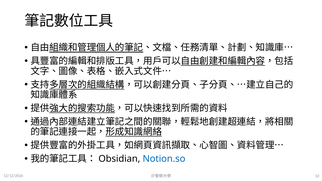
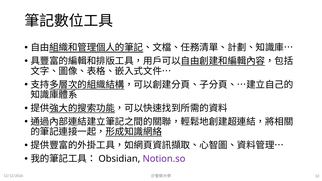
Notion.so colour: blue -> purple (164, 159)
